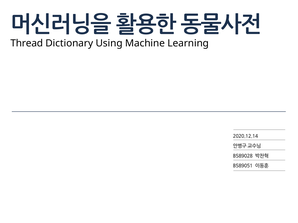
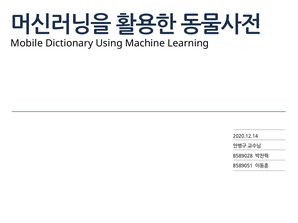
Thread: Thread -> Mobile (27, 43)
